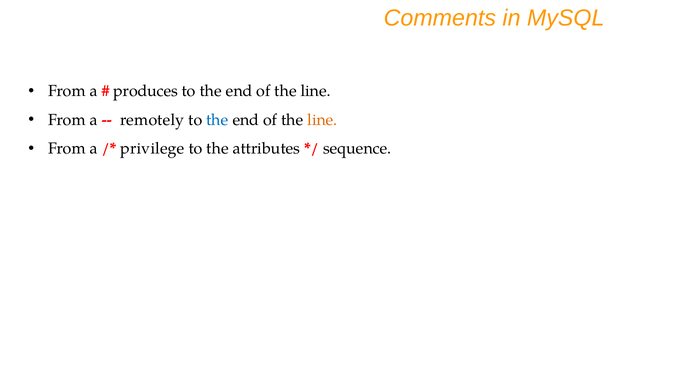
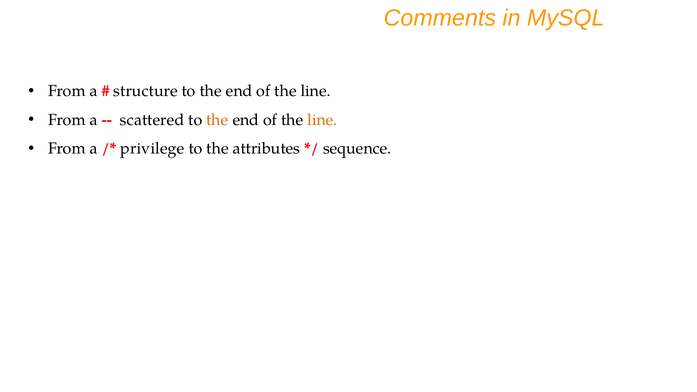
produces: produces -> structure (146, 91)
remotely: remotely -> scattered (152, 120)
the colour: blue -> orange (217, 120)
